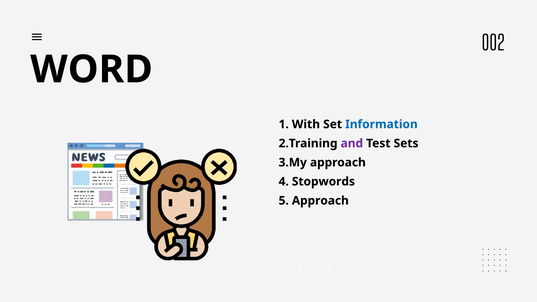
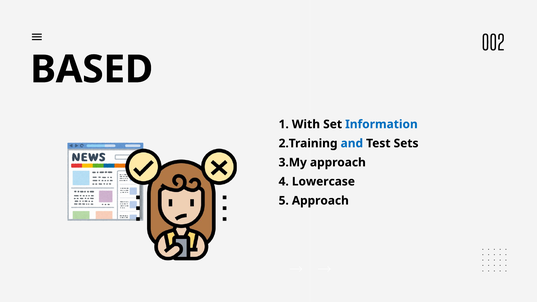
WORD: WORD -> BASED (92, 70)
and colour: purple -> blue (352, 143)
Stopwords: Stopwords -> Lowercase (323, 182)
